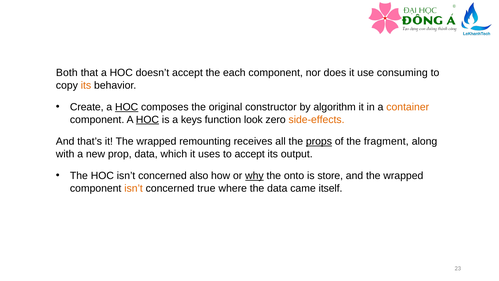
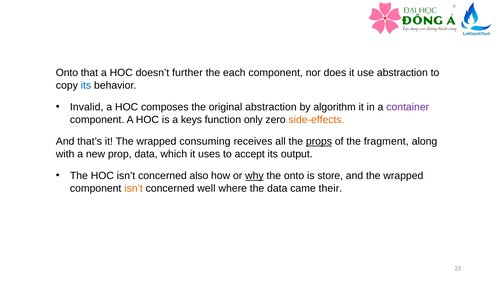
Both: Both -> Onto (67, 73)
doesn’t accept: accept -> further (187, 73)
use consuming: consuming -> abstraction (402, 73)
its colour: orange -> blue (86, 85)
Create: Create -> Invalid (87, 107)
HOC underline: present -> none (127, 107)
original constructor: constructor -> abstraction (271, 107)
container colour: orange -> purple (408, 107)
HOC underline: present -> none (147, 119)
look: look -> only (253, 119)
remounting: remounting -> consuming (205, 141)
true: true -> well (206, 188)
itself: itself -> their (330, 188)
